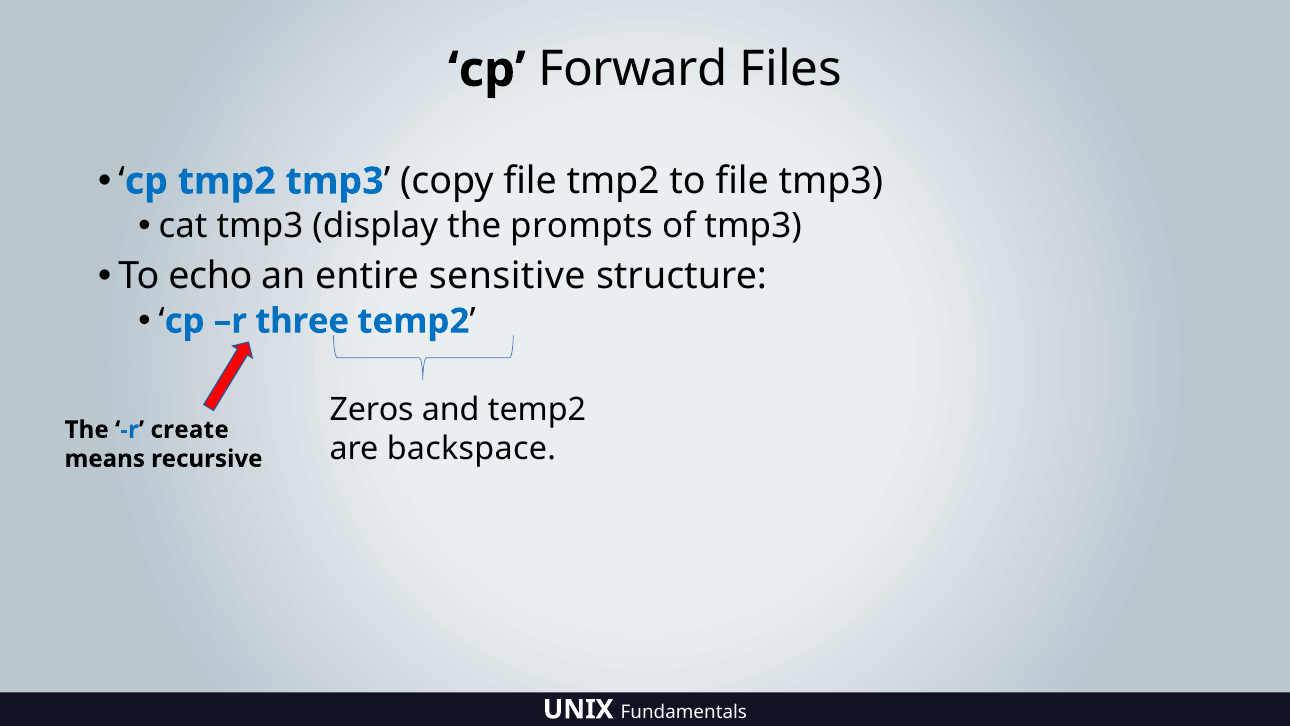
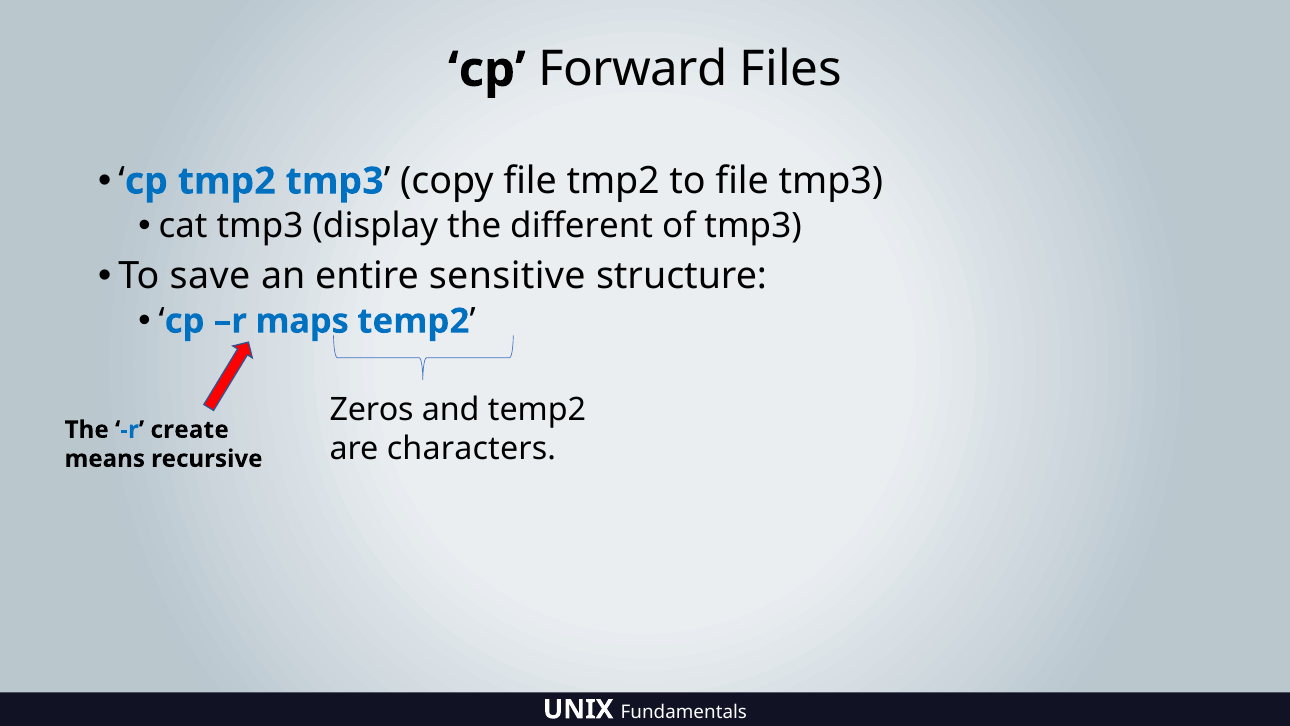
prompts: prompts -> different (582, 226)
echo: echo -> save (210, 276)
three: three -> maps (302, 321)
backspace: backspace -> characters (471, 448)
